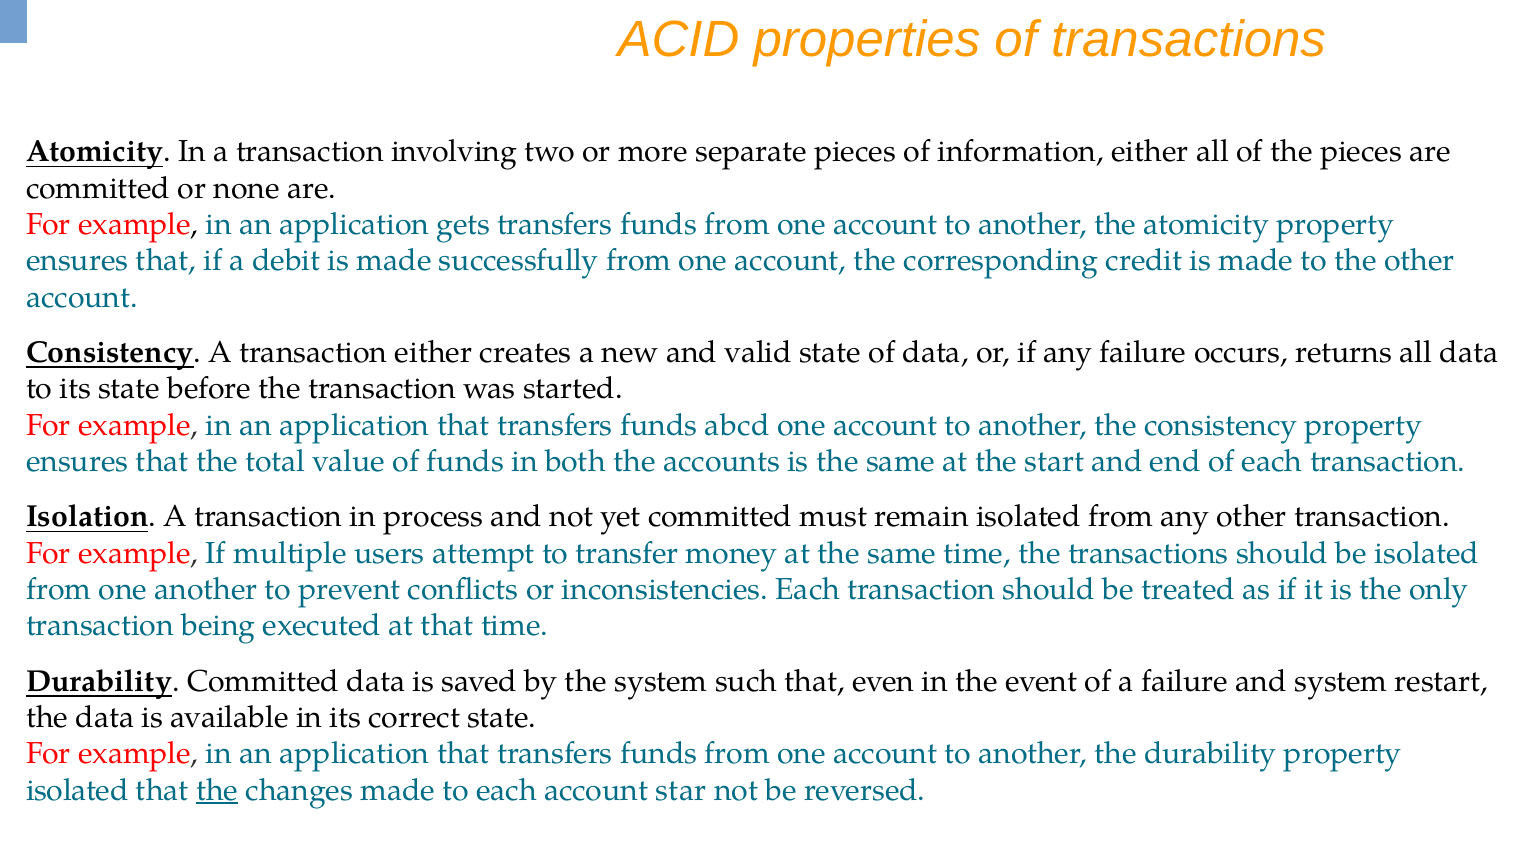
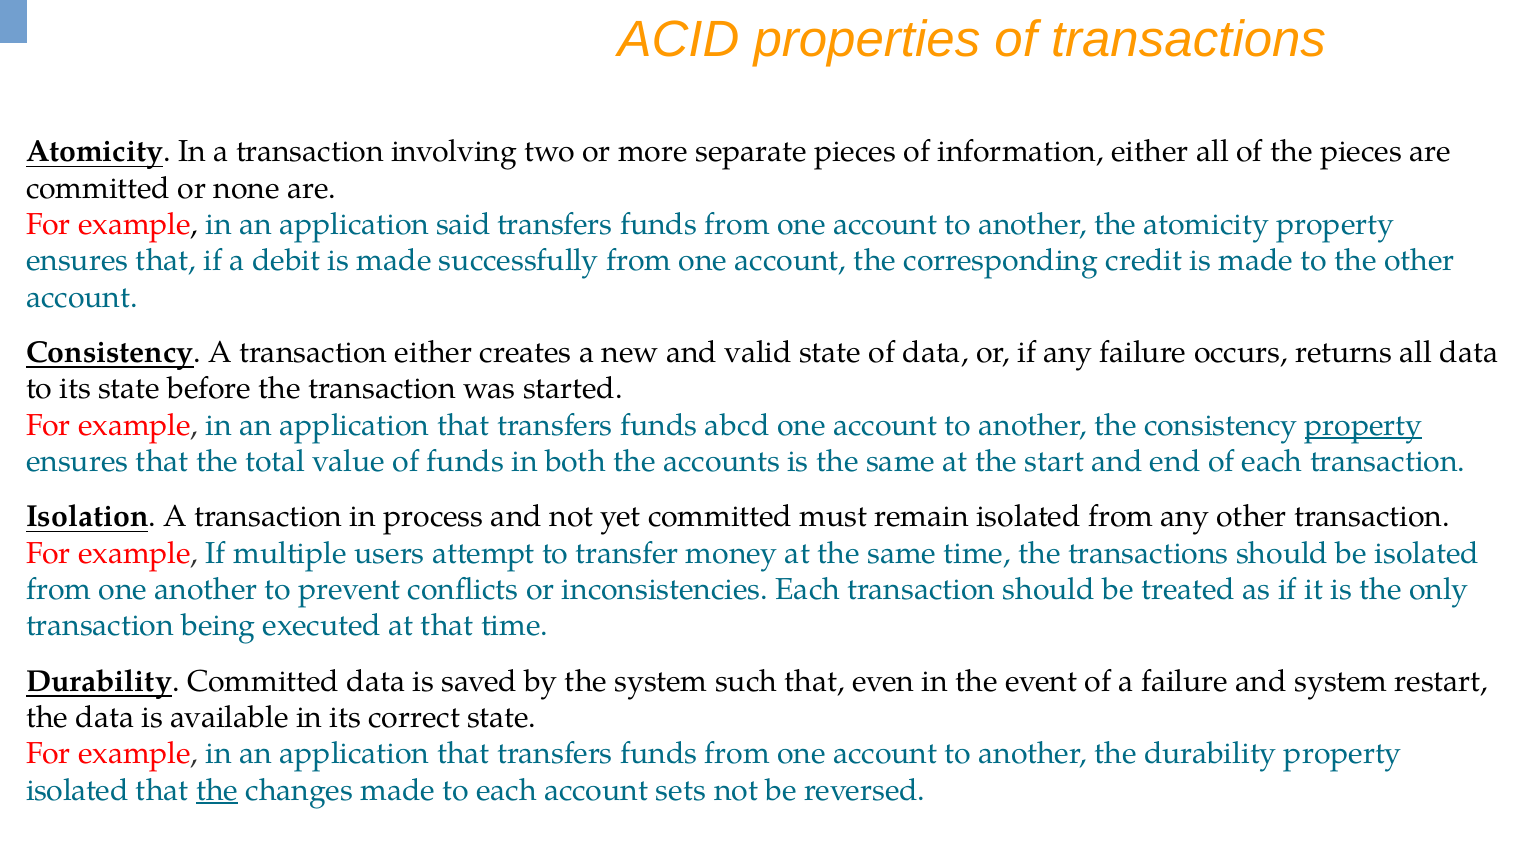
gets: gets -> said (463, 225)
property underline: none -> present (1364, 425)
star: star -> sets (681, 790)
